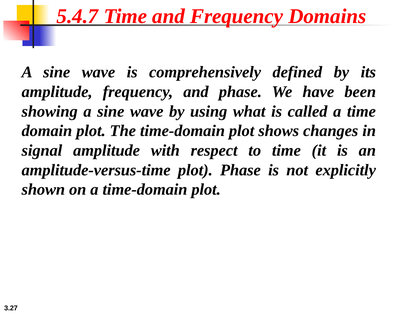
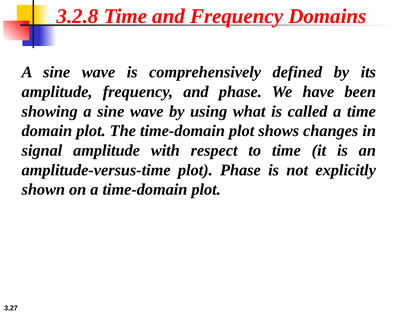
5.4.7: 5.4.7 -> 3.2.8 (78, 16)
